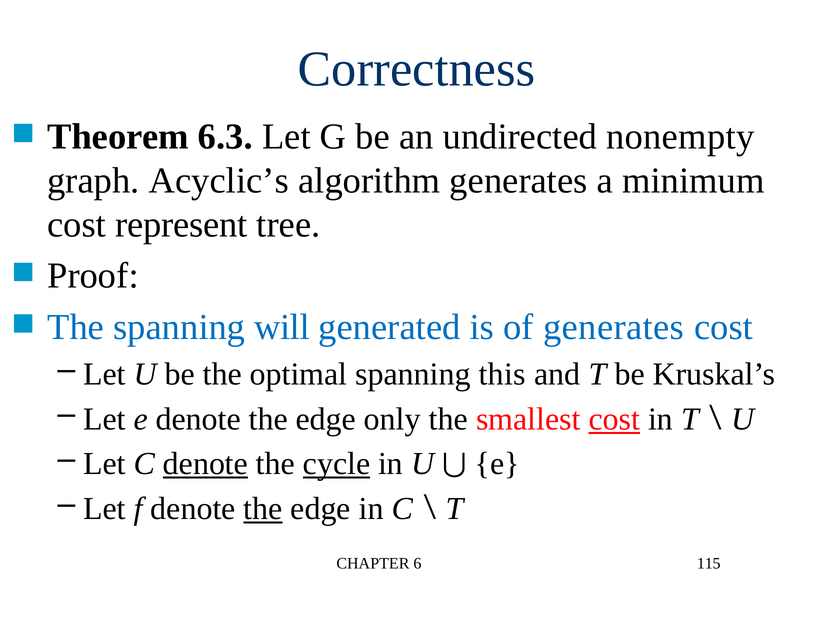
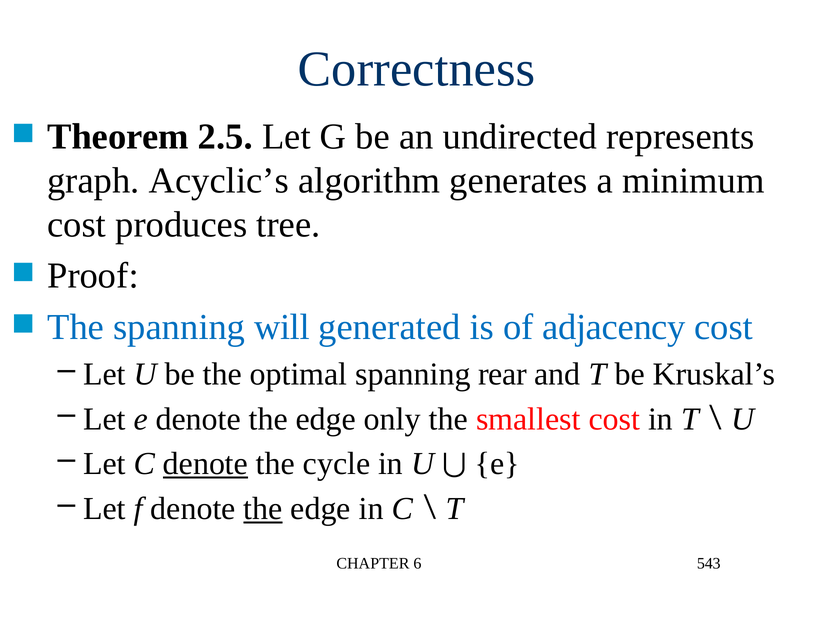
6.3: 6.3 -> 2.5 (225, 137)
nonempty: nonempty -> represents (680, 137)
represent: represent -> produces (181, 225)
of generates: generates -> adjacency (614, 327)
this: this -> rear (502, 374)
cost underline: present -> none (614, 419)
cycle underline: present -> none (337, 464)
115: 115 -> 543 (709, 564)
